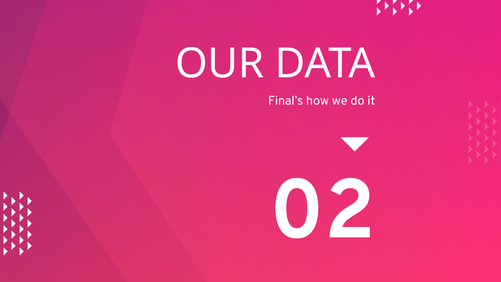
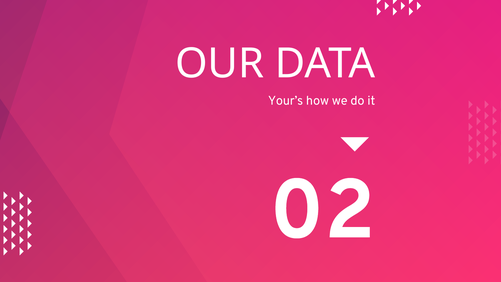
Final’s: Final’s -> Your’s (286, 101)
